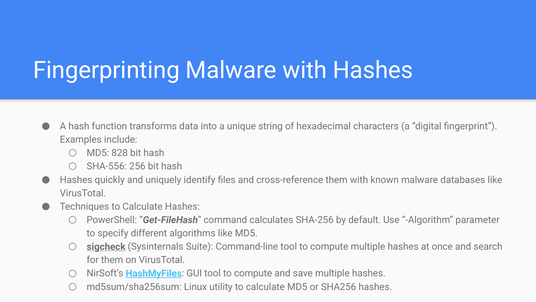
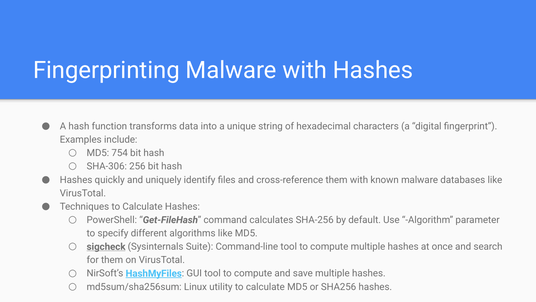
828: 828 -> 754 (120, 153)
SHA-556: SHA-556 -> SHA-306 (107, 166)
